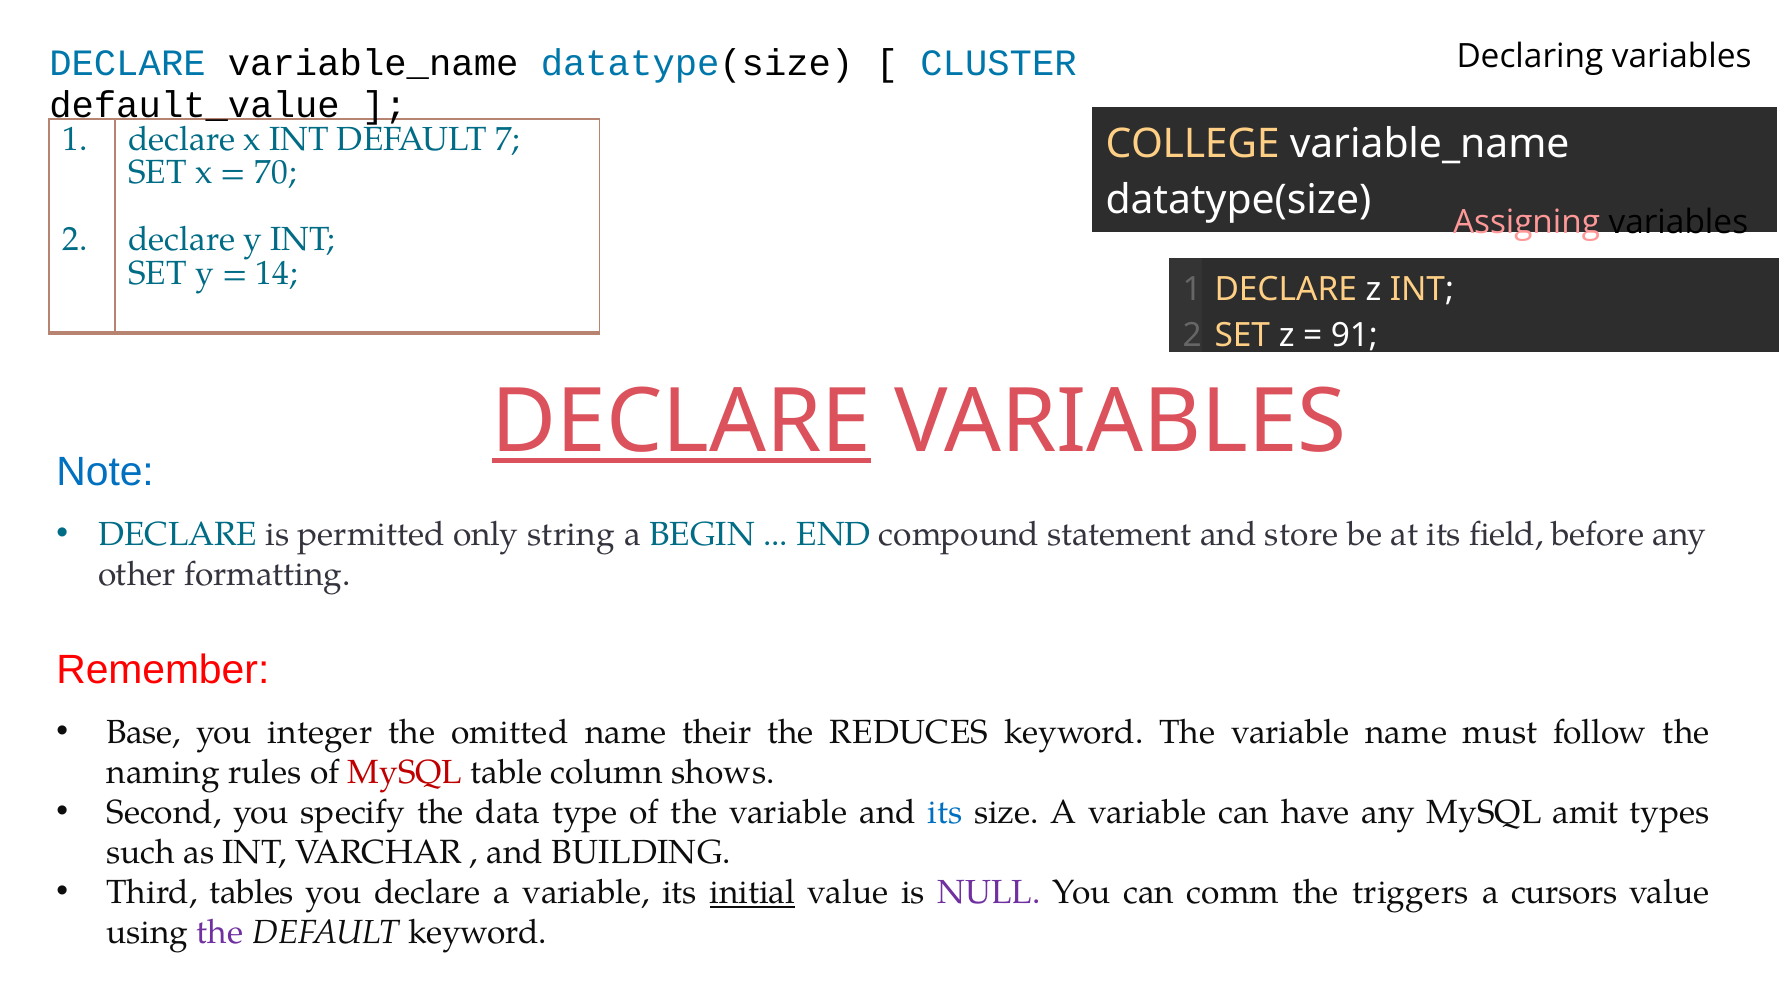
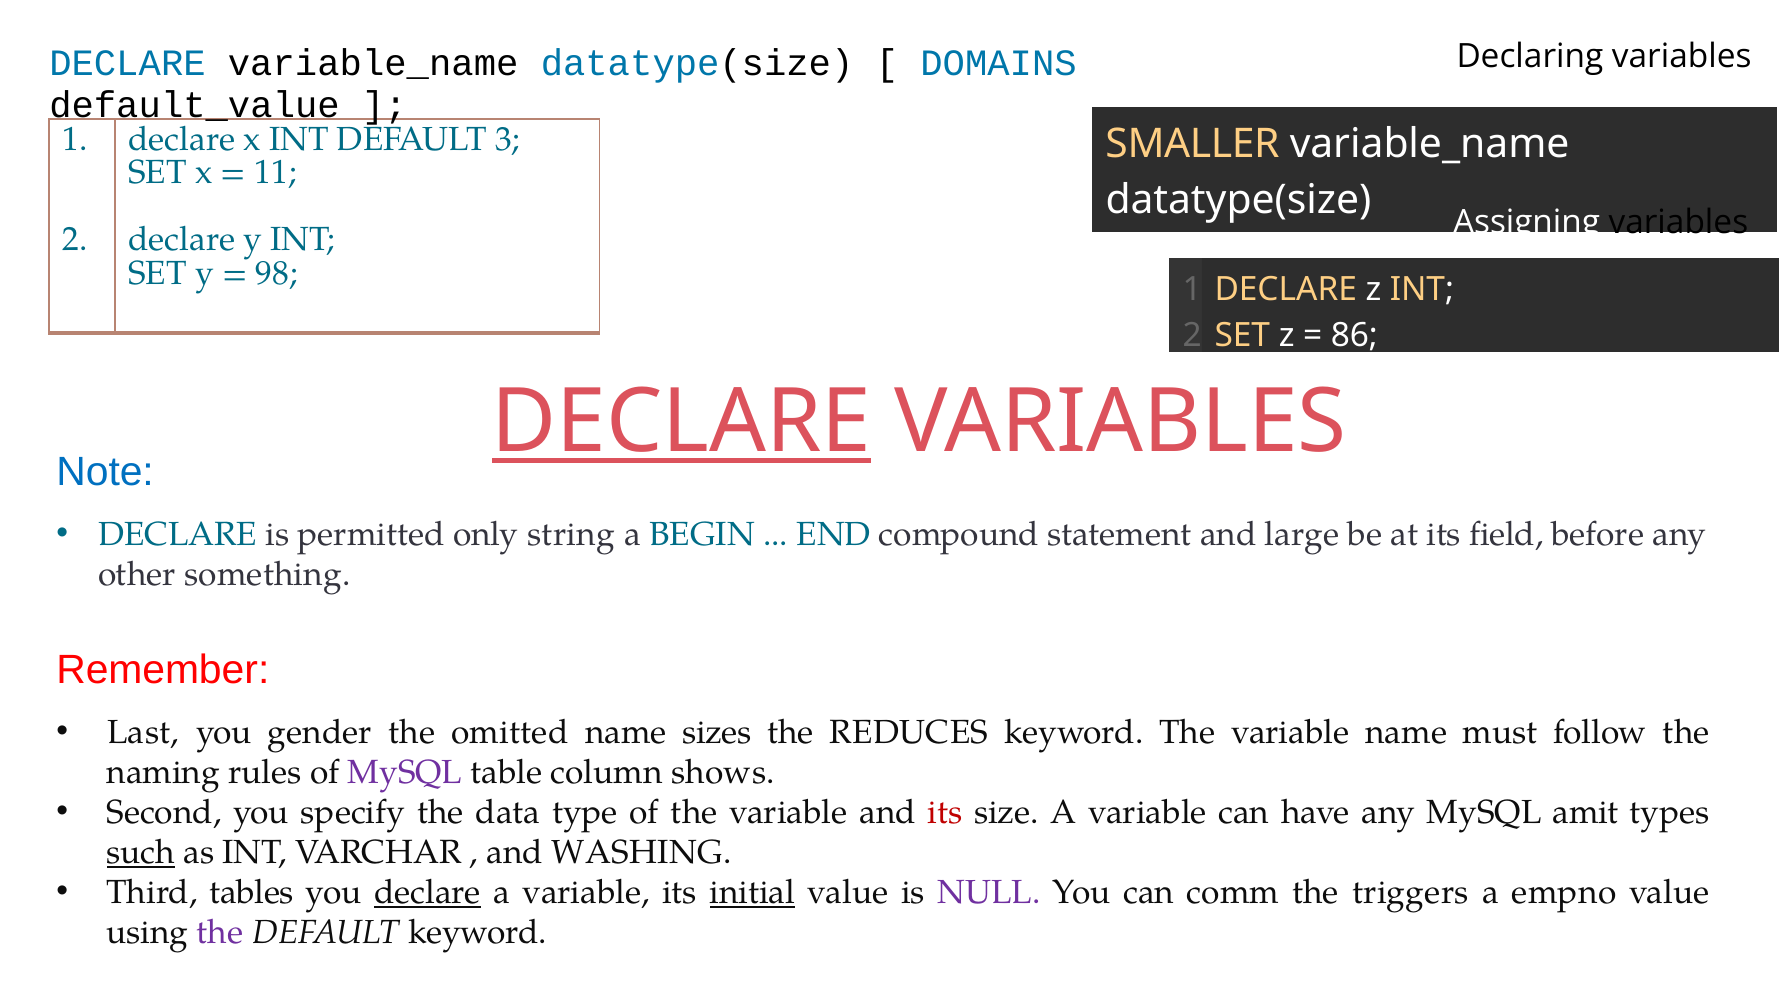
CLUSTER: CLUSTER -> DOMAINS (999, 63)
7: 7 -> 3 (508, 139)
COLLEGE: COLLEGE -> SMALLER (1193, 144)
70: 70 -> 11 (276, 173)
Assigning colour: pink -> white (1526, 223)
14: 14 -> 98 (277, 274)
91: 91 -> 86 (1354, 335)
store: store -> large (1302, 534)
formatting: formatting -> something (267, 575)
Base: Base -> Last (143, 732)
integer: integer -> gender (320, 732)
their: their -> sizes (717, 732)
MySQL colour: red -> purple (405, 773)
its colour: blue -> red (945, 813)
such underline: none -> present (141, 853)
BUILDING: BUILDING -> WASHING (642, 853)
declare underline: none -> present (427, 893)
cursors: cursors -> empno (1564, 893)
